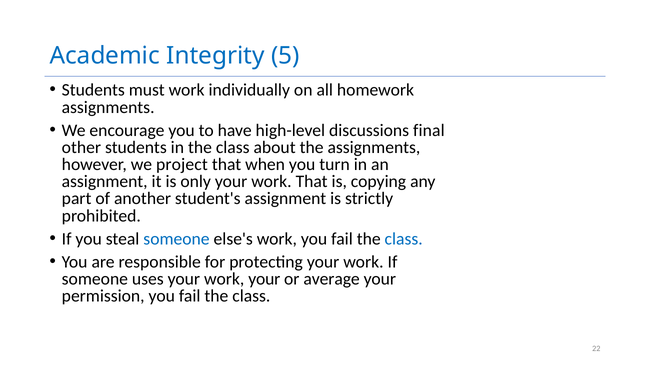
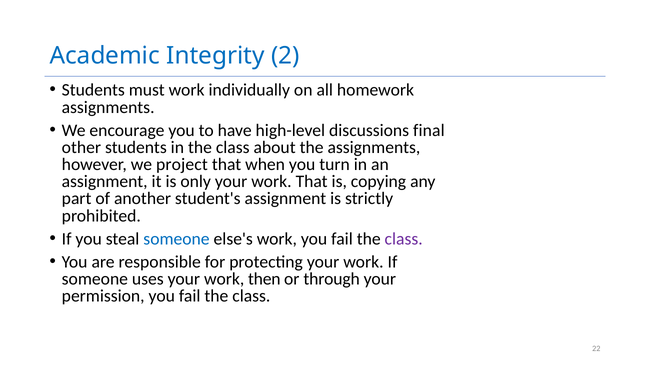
5: 5 -> 2 (285, 56)
class colour: blue -> purple (404, 239)
work your: your -> then (264, 280)
average: average -> through (332, 280)
